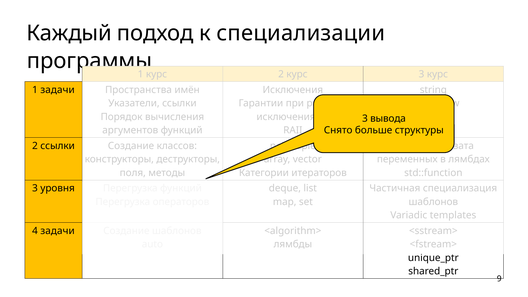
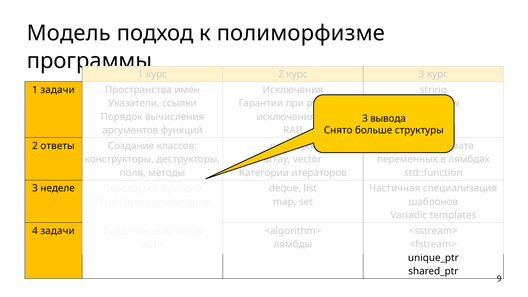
Каждый: Каждый -> Модель (69, 33)
специализации: специализации -> полиморфизме (301, 33)
2 ссылки: ссылки -> ответы (58, 146)
уровня: уровня -> неделе (58, 188)
